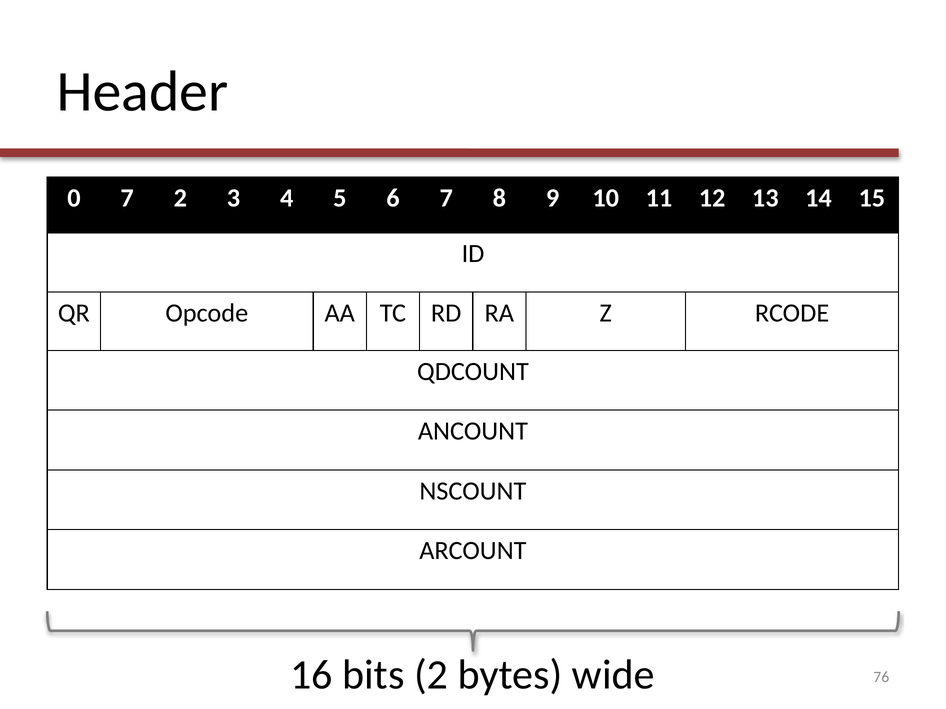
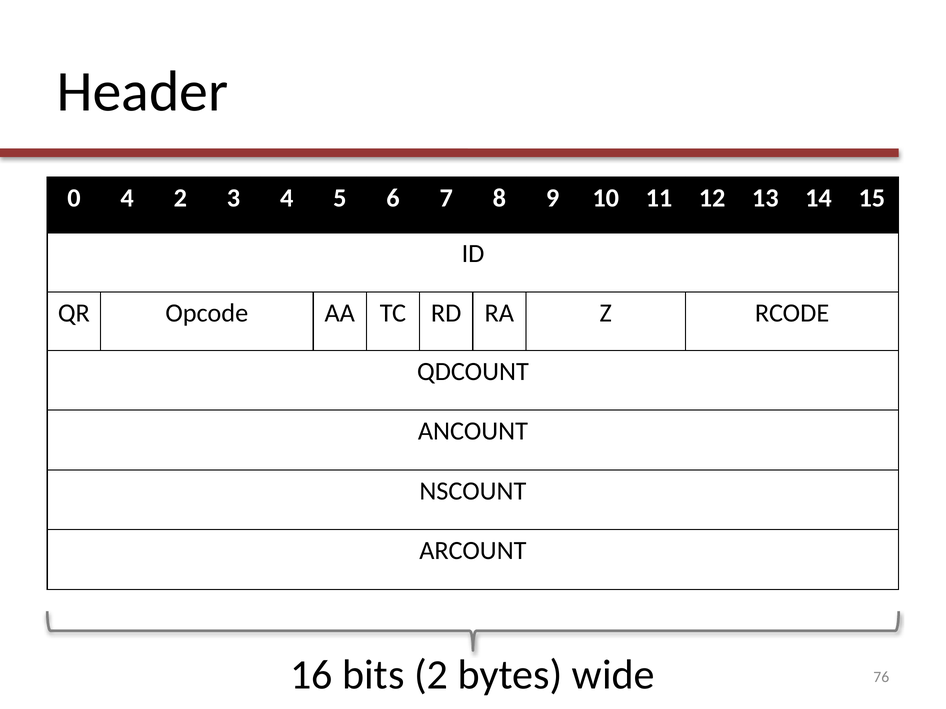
0 7: 7 -> 4 (127, 198)
